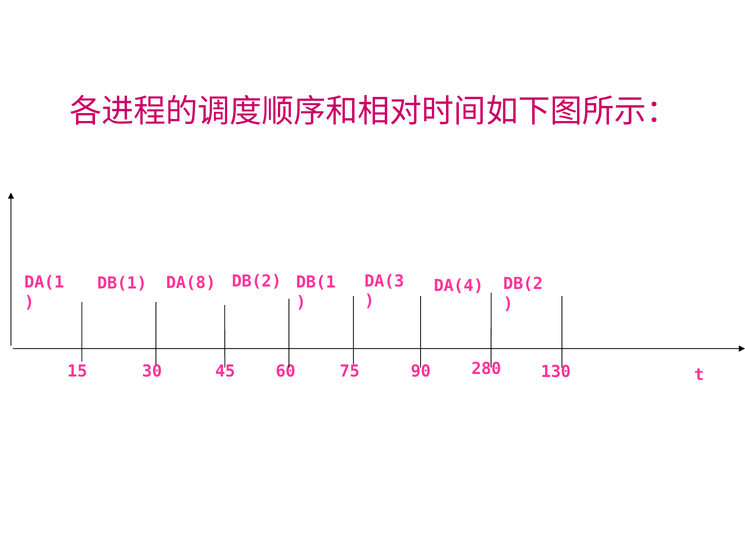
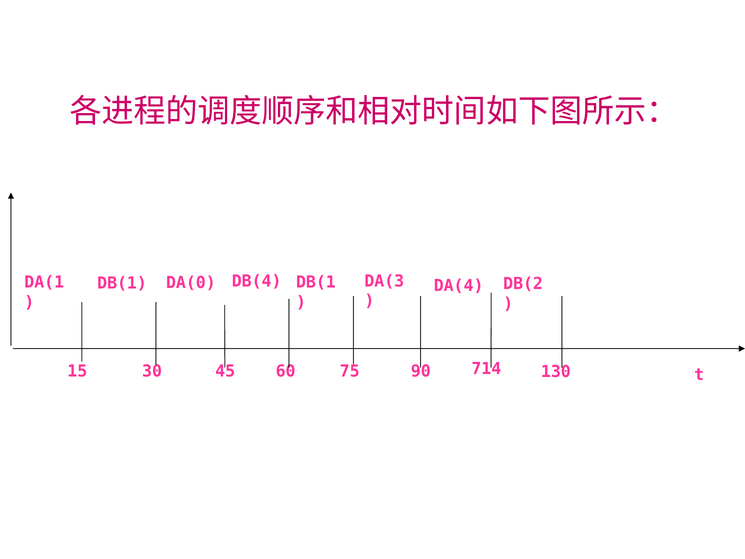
DA(8: DA(8 -> DA(0 (191, 283)
DB(1 DB(2: DB(2 -> DB(4 (257, 281)
280: 280 -> 714 (486, 369)
